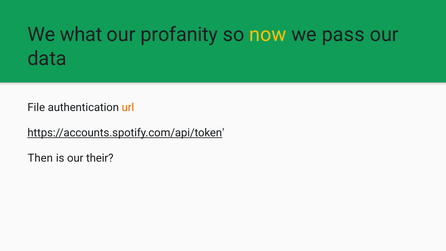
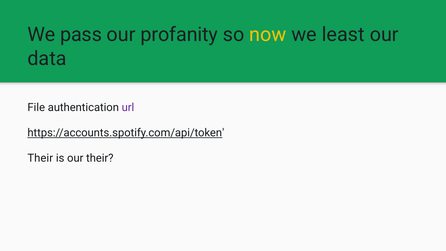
what: what -> pass (81, 35)
pass: pass -> least (343, 35)
url colour: orange -> purple (128, 108)
Then: Then -> Their (40, 158)
